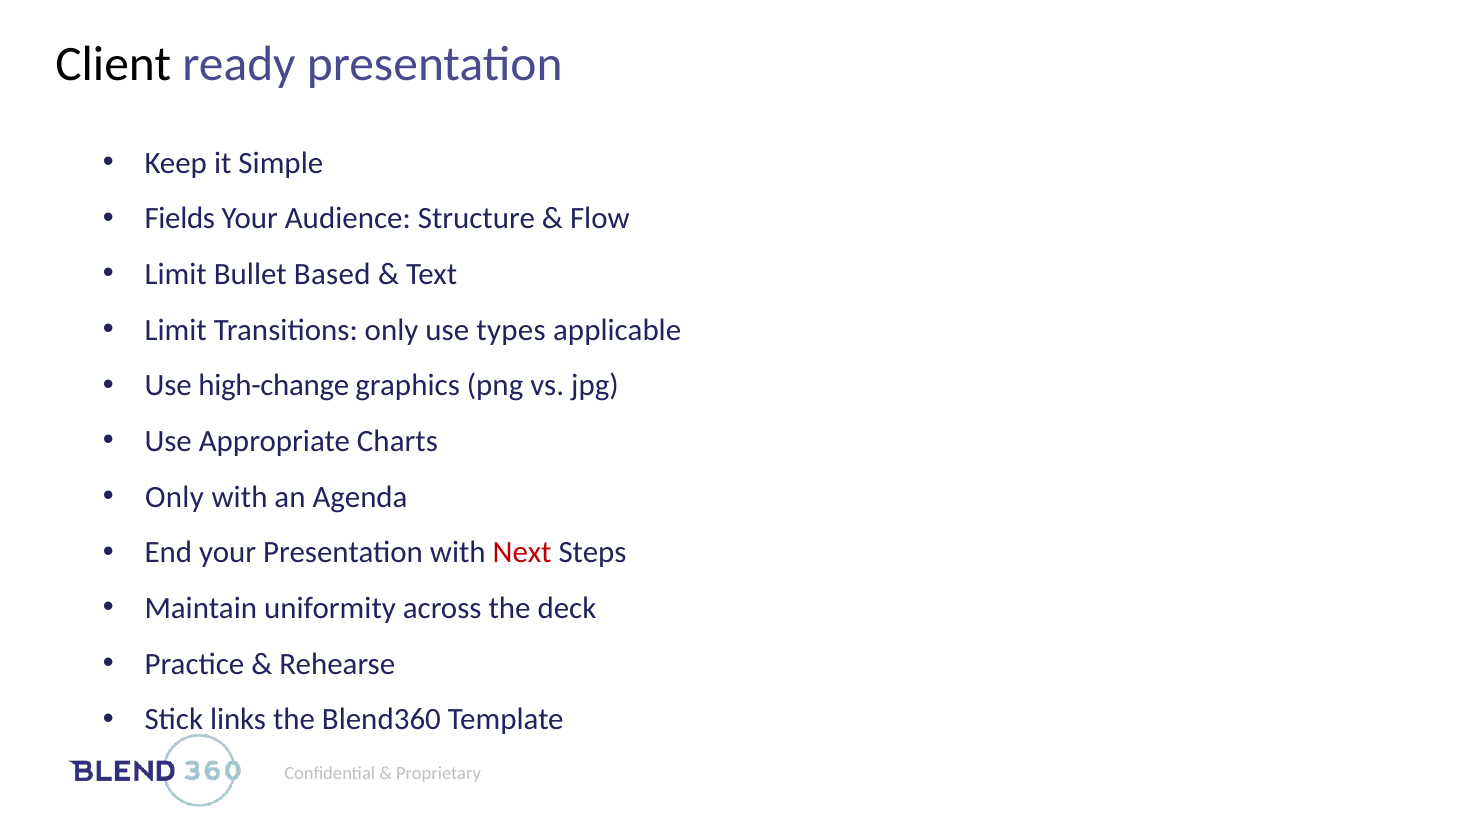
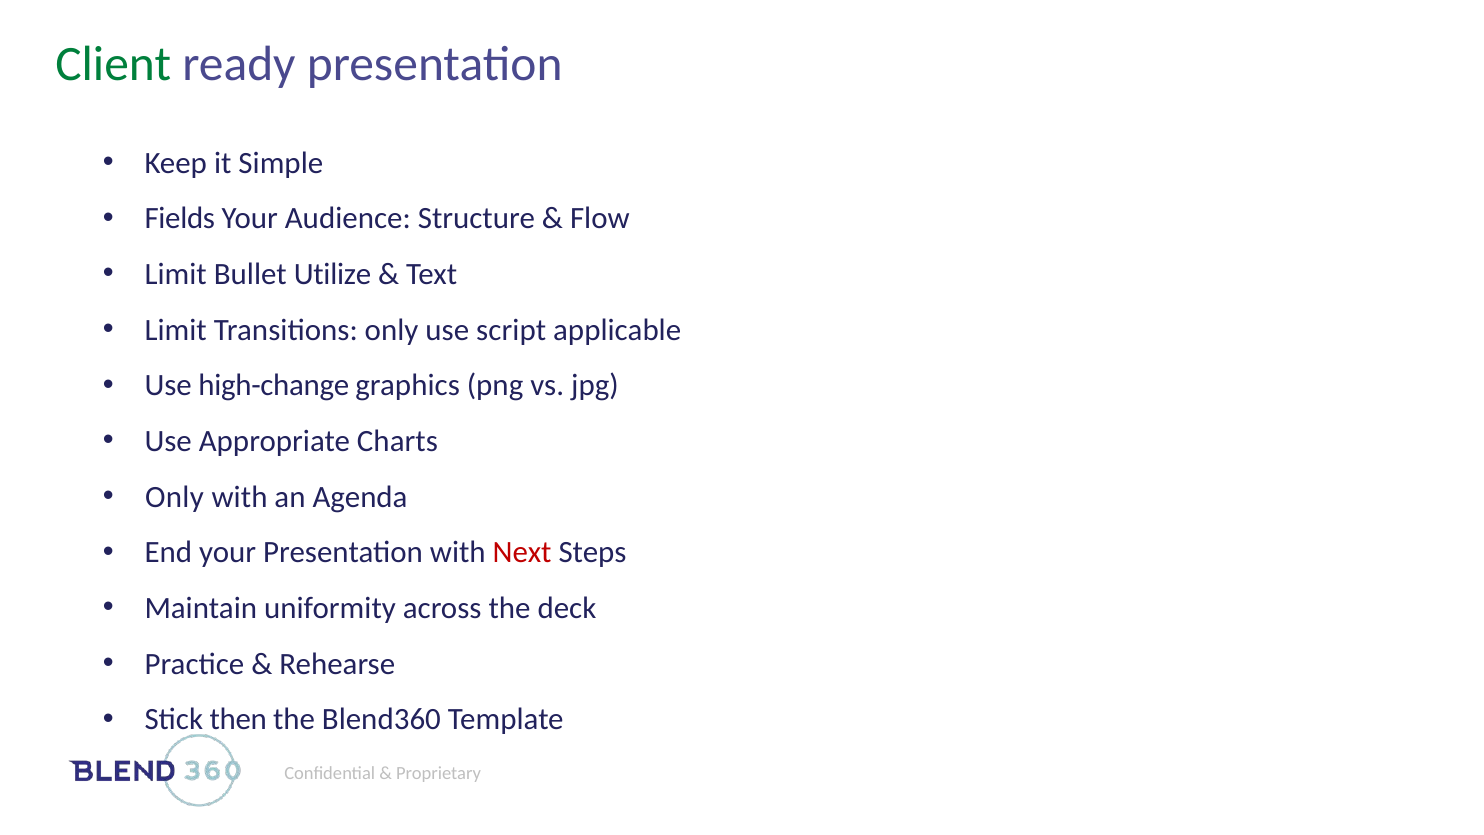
Client colour: black -> green (113, 64)
Based: Based -> Utilize (333, 274)
types: types -> script (511, 330)
links: links -> then (238, 720)
